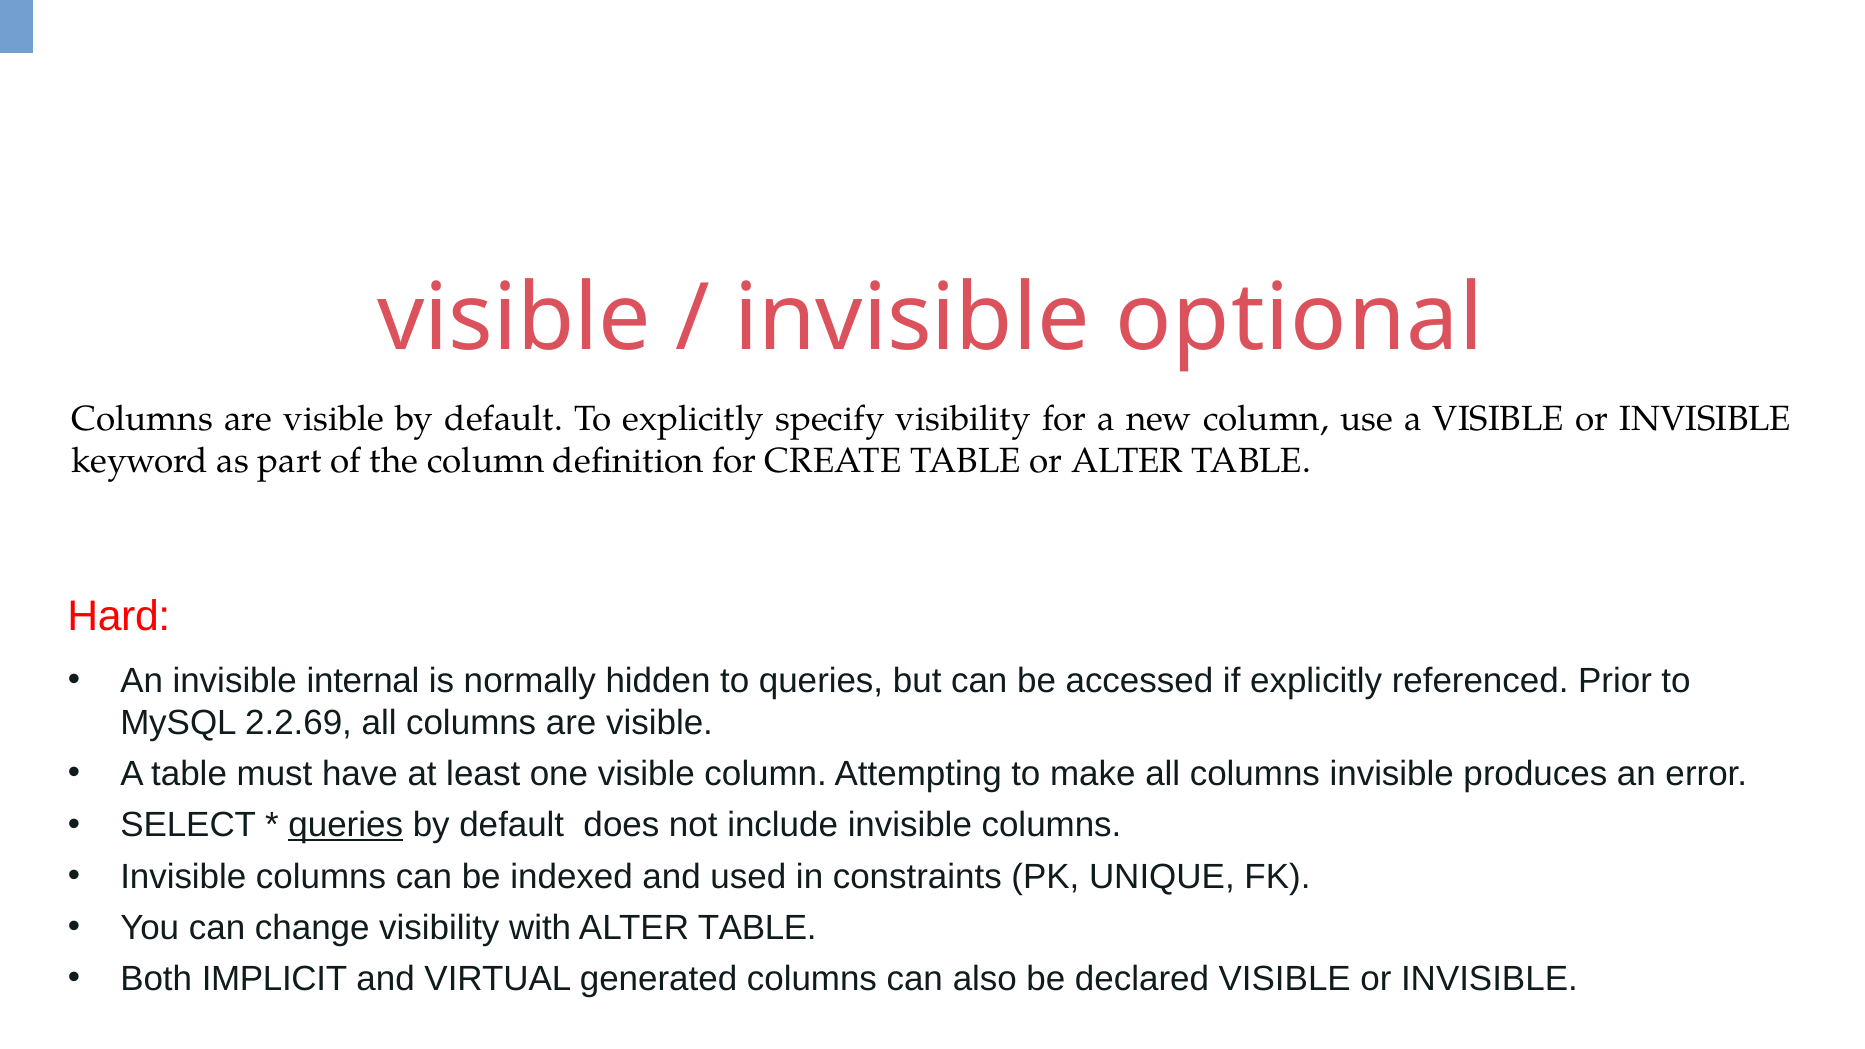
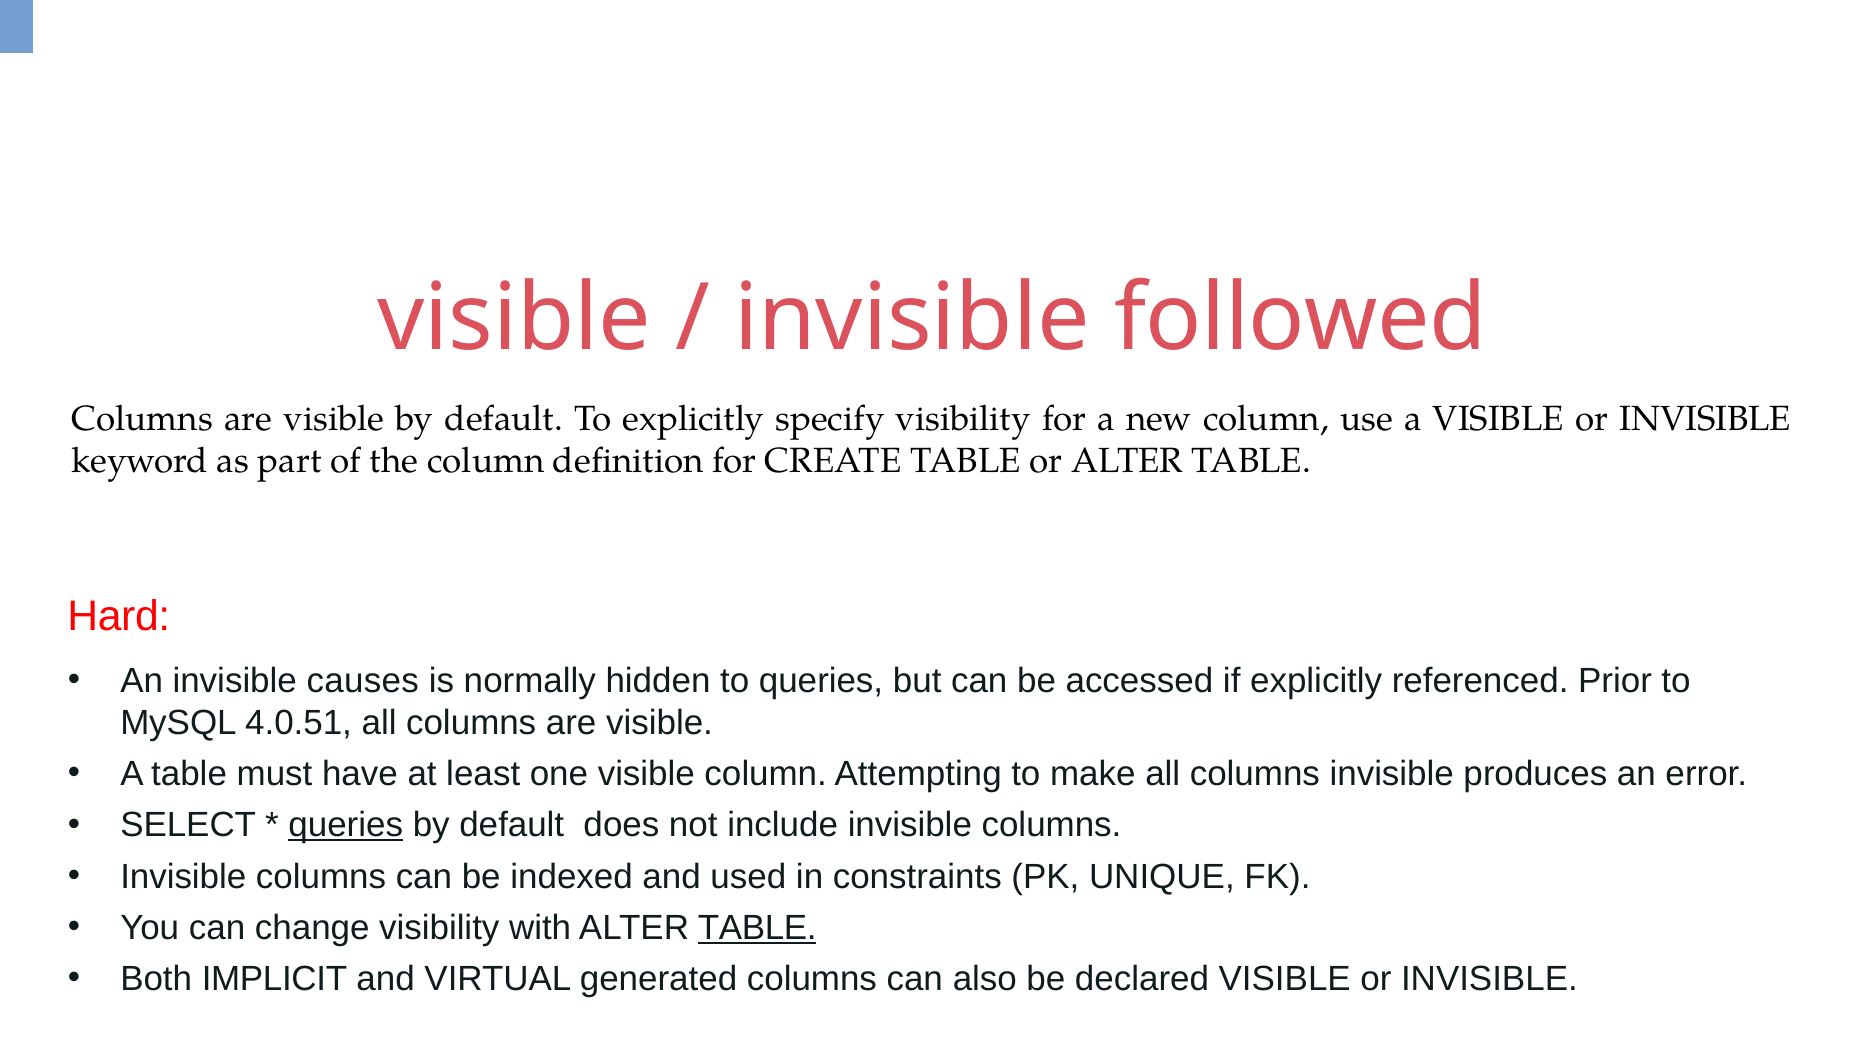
optional: optional -> followed (1300, 318)
internal: internal -> causes (363, 681)
2.2.69: 2.2.69 -> 4.0.51 (299, 723)
TABLE underline: none -> present (757, 928)
